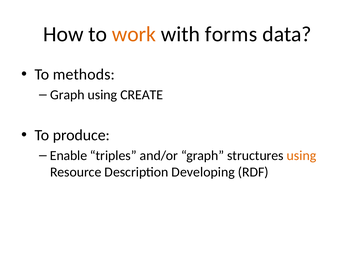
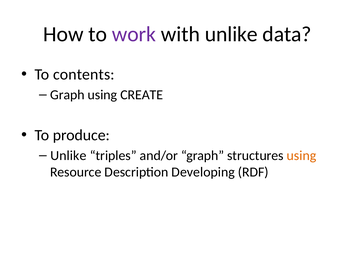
work colour: orange -> purple (134, 34)
with forms: forms -> unlike (231, 34)
methods: methods -> contents (84, 74)
Enable: Enable -> Unlike (68, 156)
